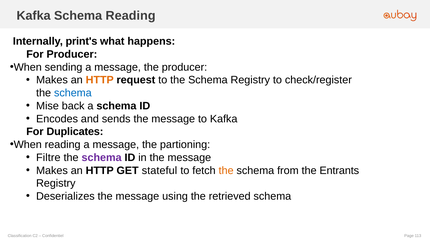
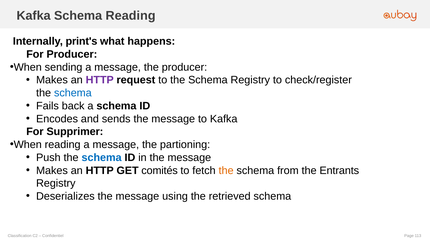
HTTP colour: orange -> purple (100, 80)
Mise: Mise -> Fails (47, 106)
Duplicates: Duplicates -> Supprimer (75, 132)
Filtre: Filtre -> Push (48, 157)
schema colour: purple -> blue (102, 157)
stateful: stateful -> comités (160, 170)
